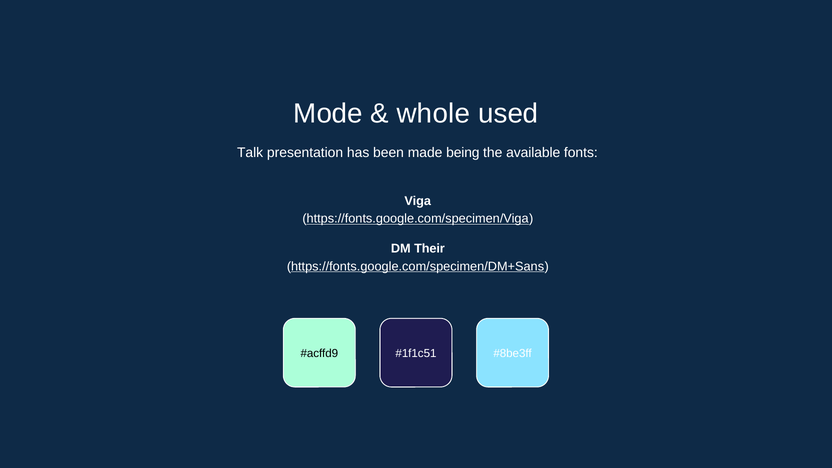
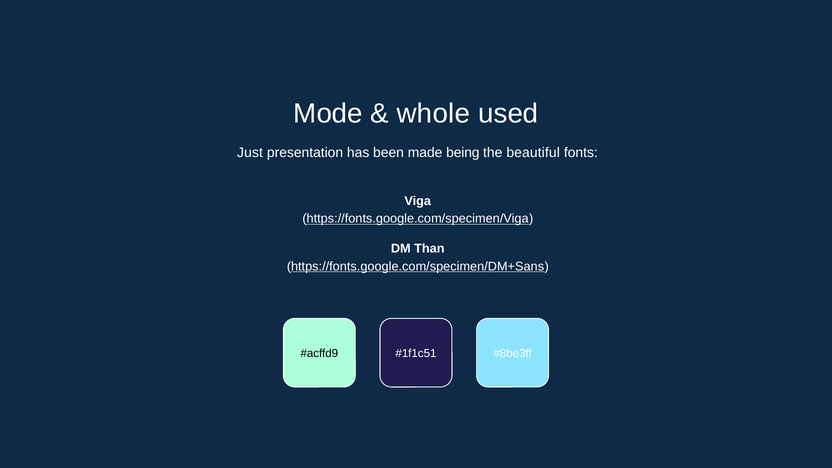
Talk: Talk -> Just (250, 153)
available: available -> beautiful (533, 153)
Their: Their -> Than (429, 249)
